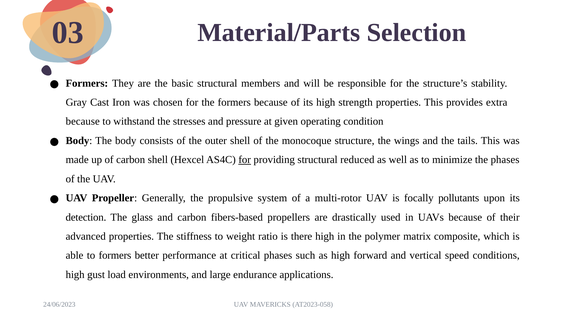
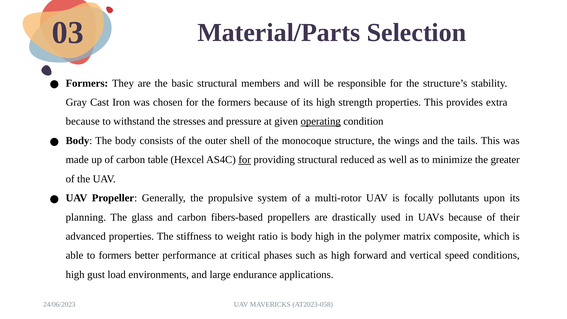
operating underline: none -> present (321, 121)
carbon shell: shell -> table (158, 160)
the phases: phases -> greater (505, 160)
detection: detection -> planning (86, 217)
is there: there -> body (302, 236)
